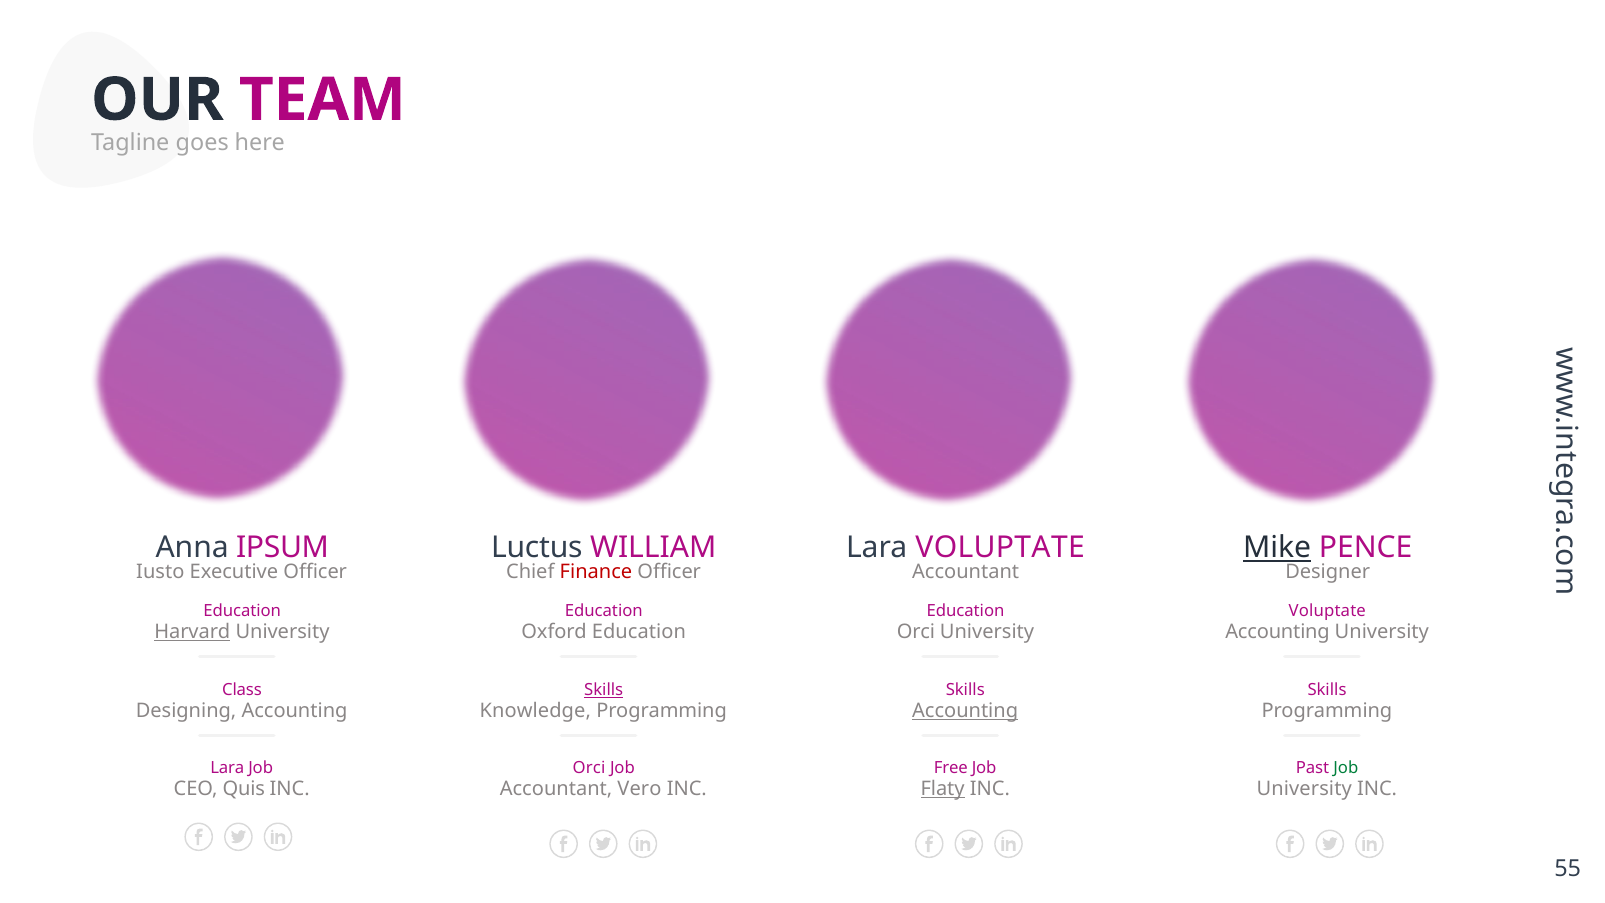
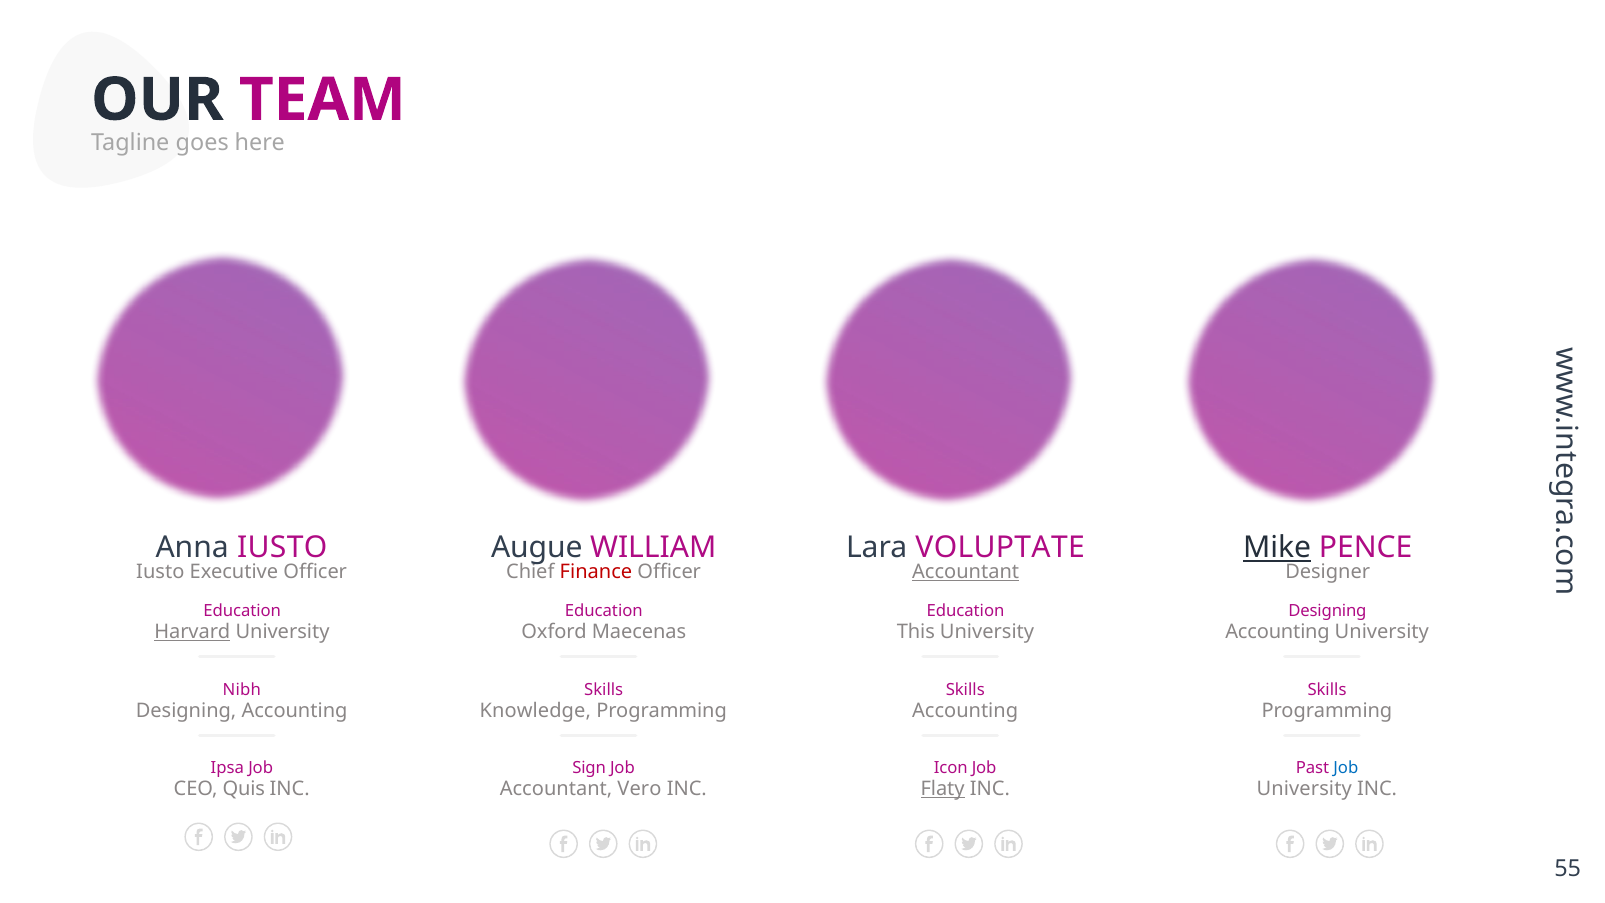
Anna IPSUM: IPSUM -> IUSTO (282, 548)
Luctus: Luctus -> Augue (537, 548)
Accountant underline: none -> present (966, 572)
Voluptate: Voluptate -> Designing (1327, 611)
Oxford Education: Education -> Maecenas (639, 631)
Orci: Orci -> This (916, 631)
Class: Class -> Nibh (242, 690)
Skills underline: present -> none (604, 690)
Accounting underline: present -> none (965, 711)
Lara: Lara -> Ipsa (227, 768)
Orci: Orci -> Sign (589, 768)
Free: Free -> Icon (951, 768)
Job colour: green -> blue (1346, 768)
